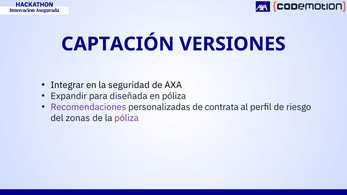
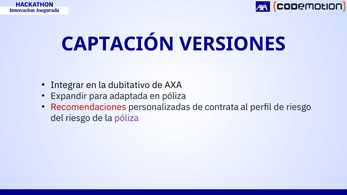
seguridad: seguridad -> dubitativo (129, 85)
diseñada: diseñada -> adaptada (129, 96)
Recomendaciones colour: purple -> red (88, 107)
del zonas: zonas -> riesgo (78, 118)
